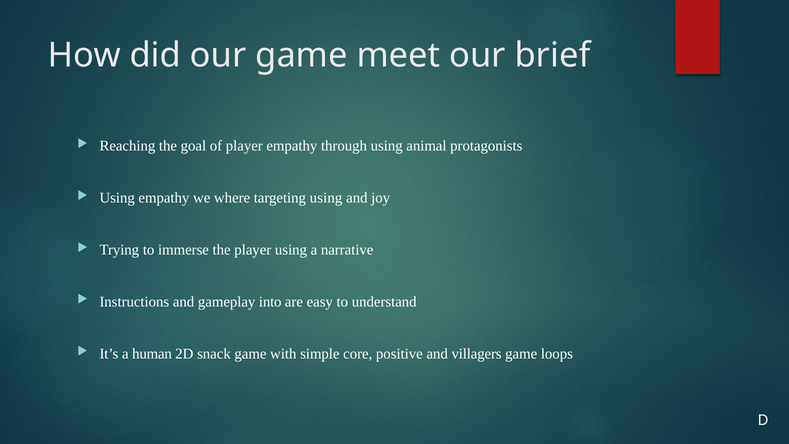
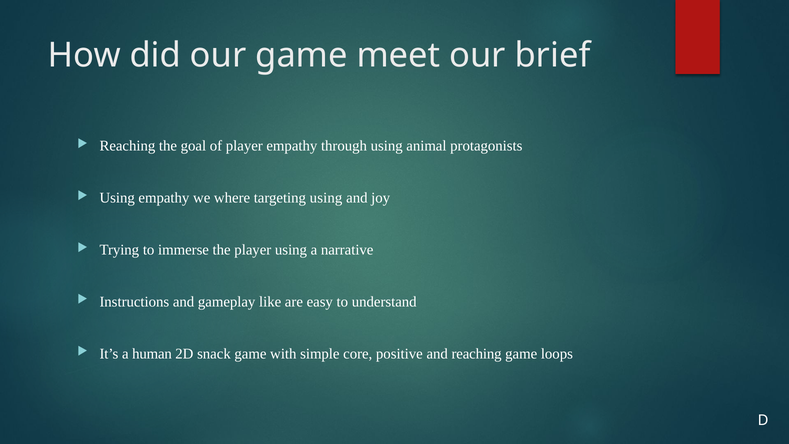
into: into -> like (270, 302)
and villagers: villagers -> reaching (477, 354)
